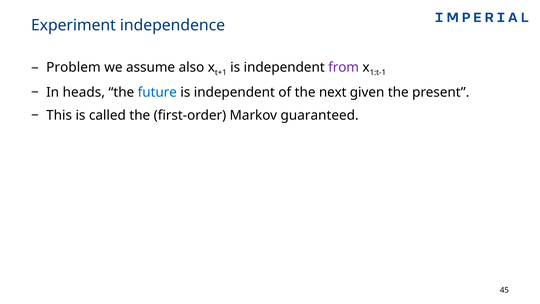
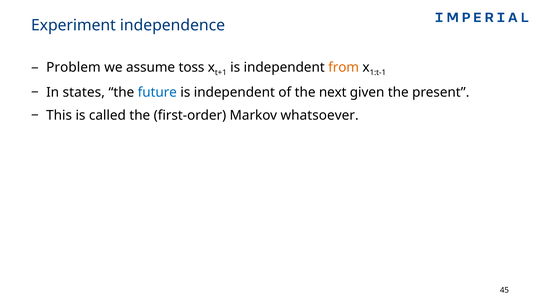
also: also -> toss (191, 67)
from colour: purple -> orange (344, 67)
heads: heads -> states (84, 92)
guaranteed: guaranteed -> whatsoever (320, 115)
